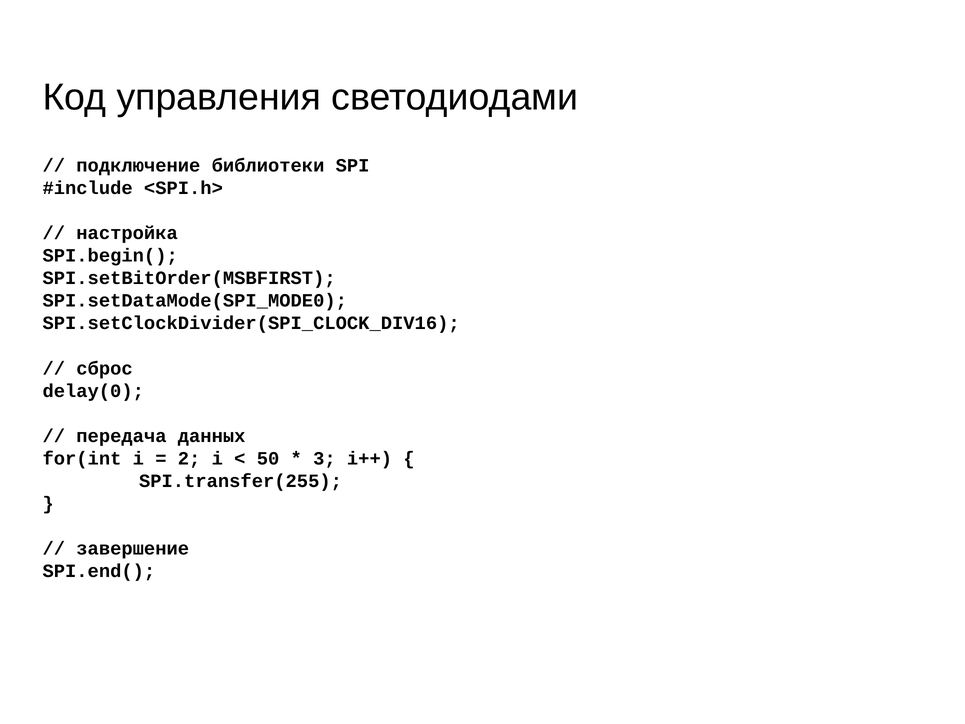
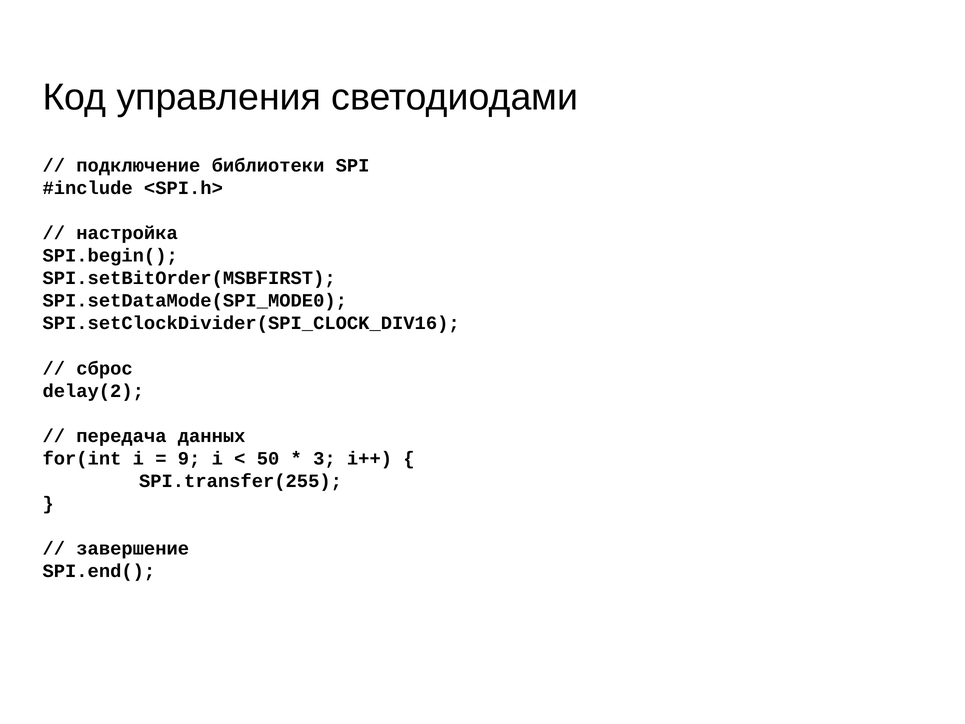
delay(0: delay(0 -> delay(2 (93, 391)
2: 2 -> 9 (189, 458)
